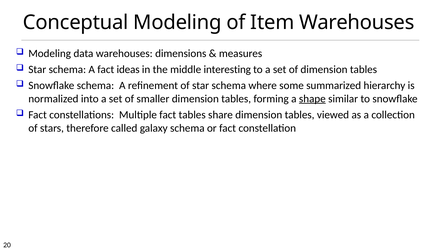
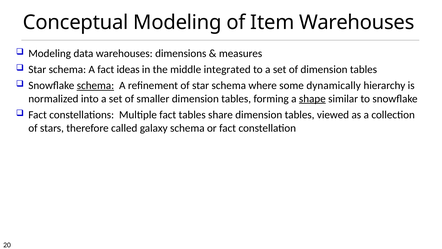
interesting: interesting -> integrated (227, 69)
schema underline: none -> present (95, 85)
summarized: summarized -> dynamically (334, 85)
